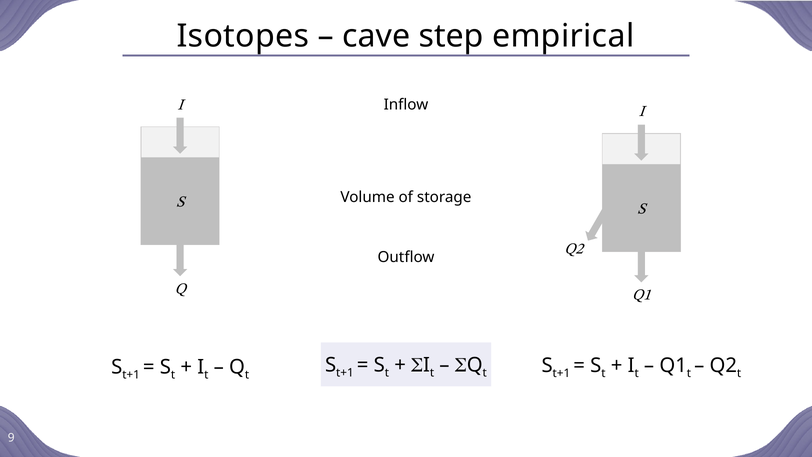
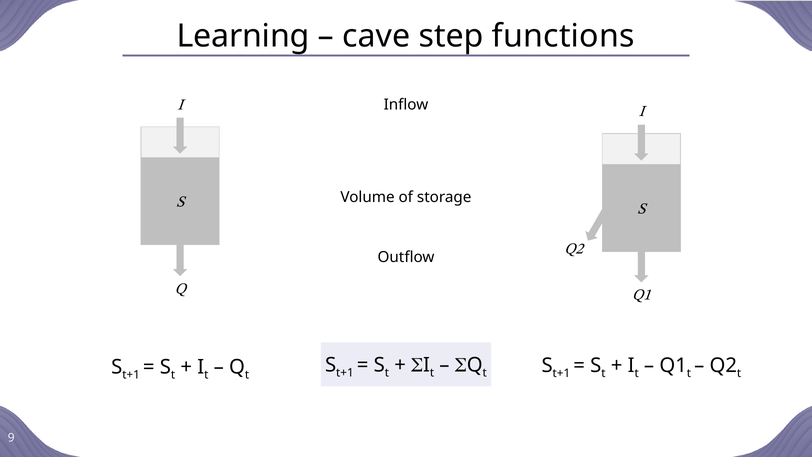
Isotopes: Isotopes -> Learning (243, 36)
empirical: empirical -> functions (563, 36)
